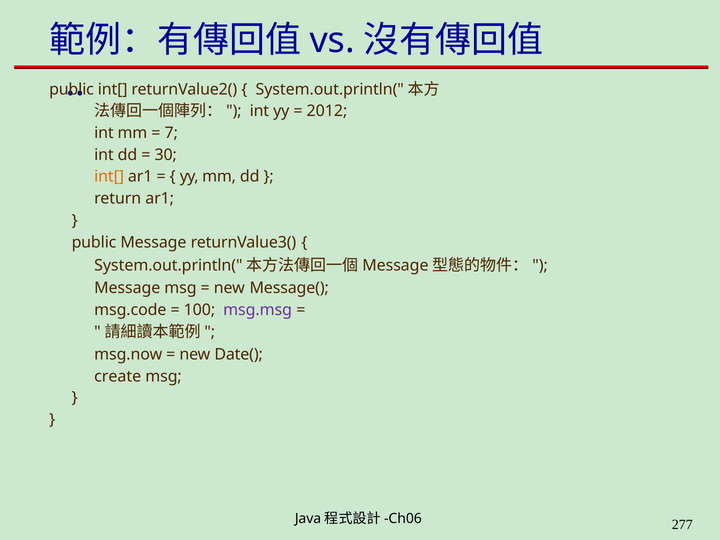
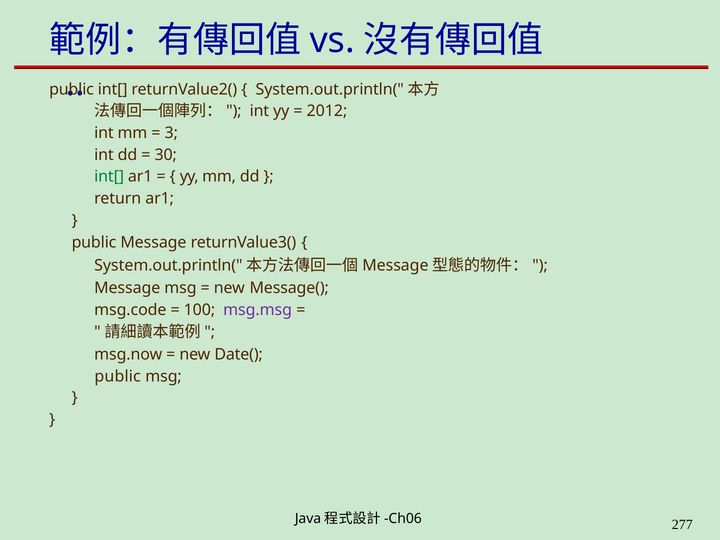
7: 7 -> 3 (171, 133)
int[ colour: orange -> green (109, 177)
create: create -> public (118, 376)
